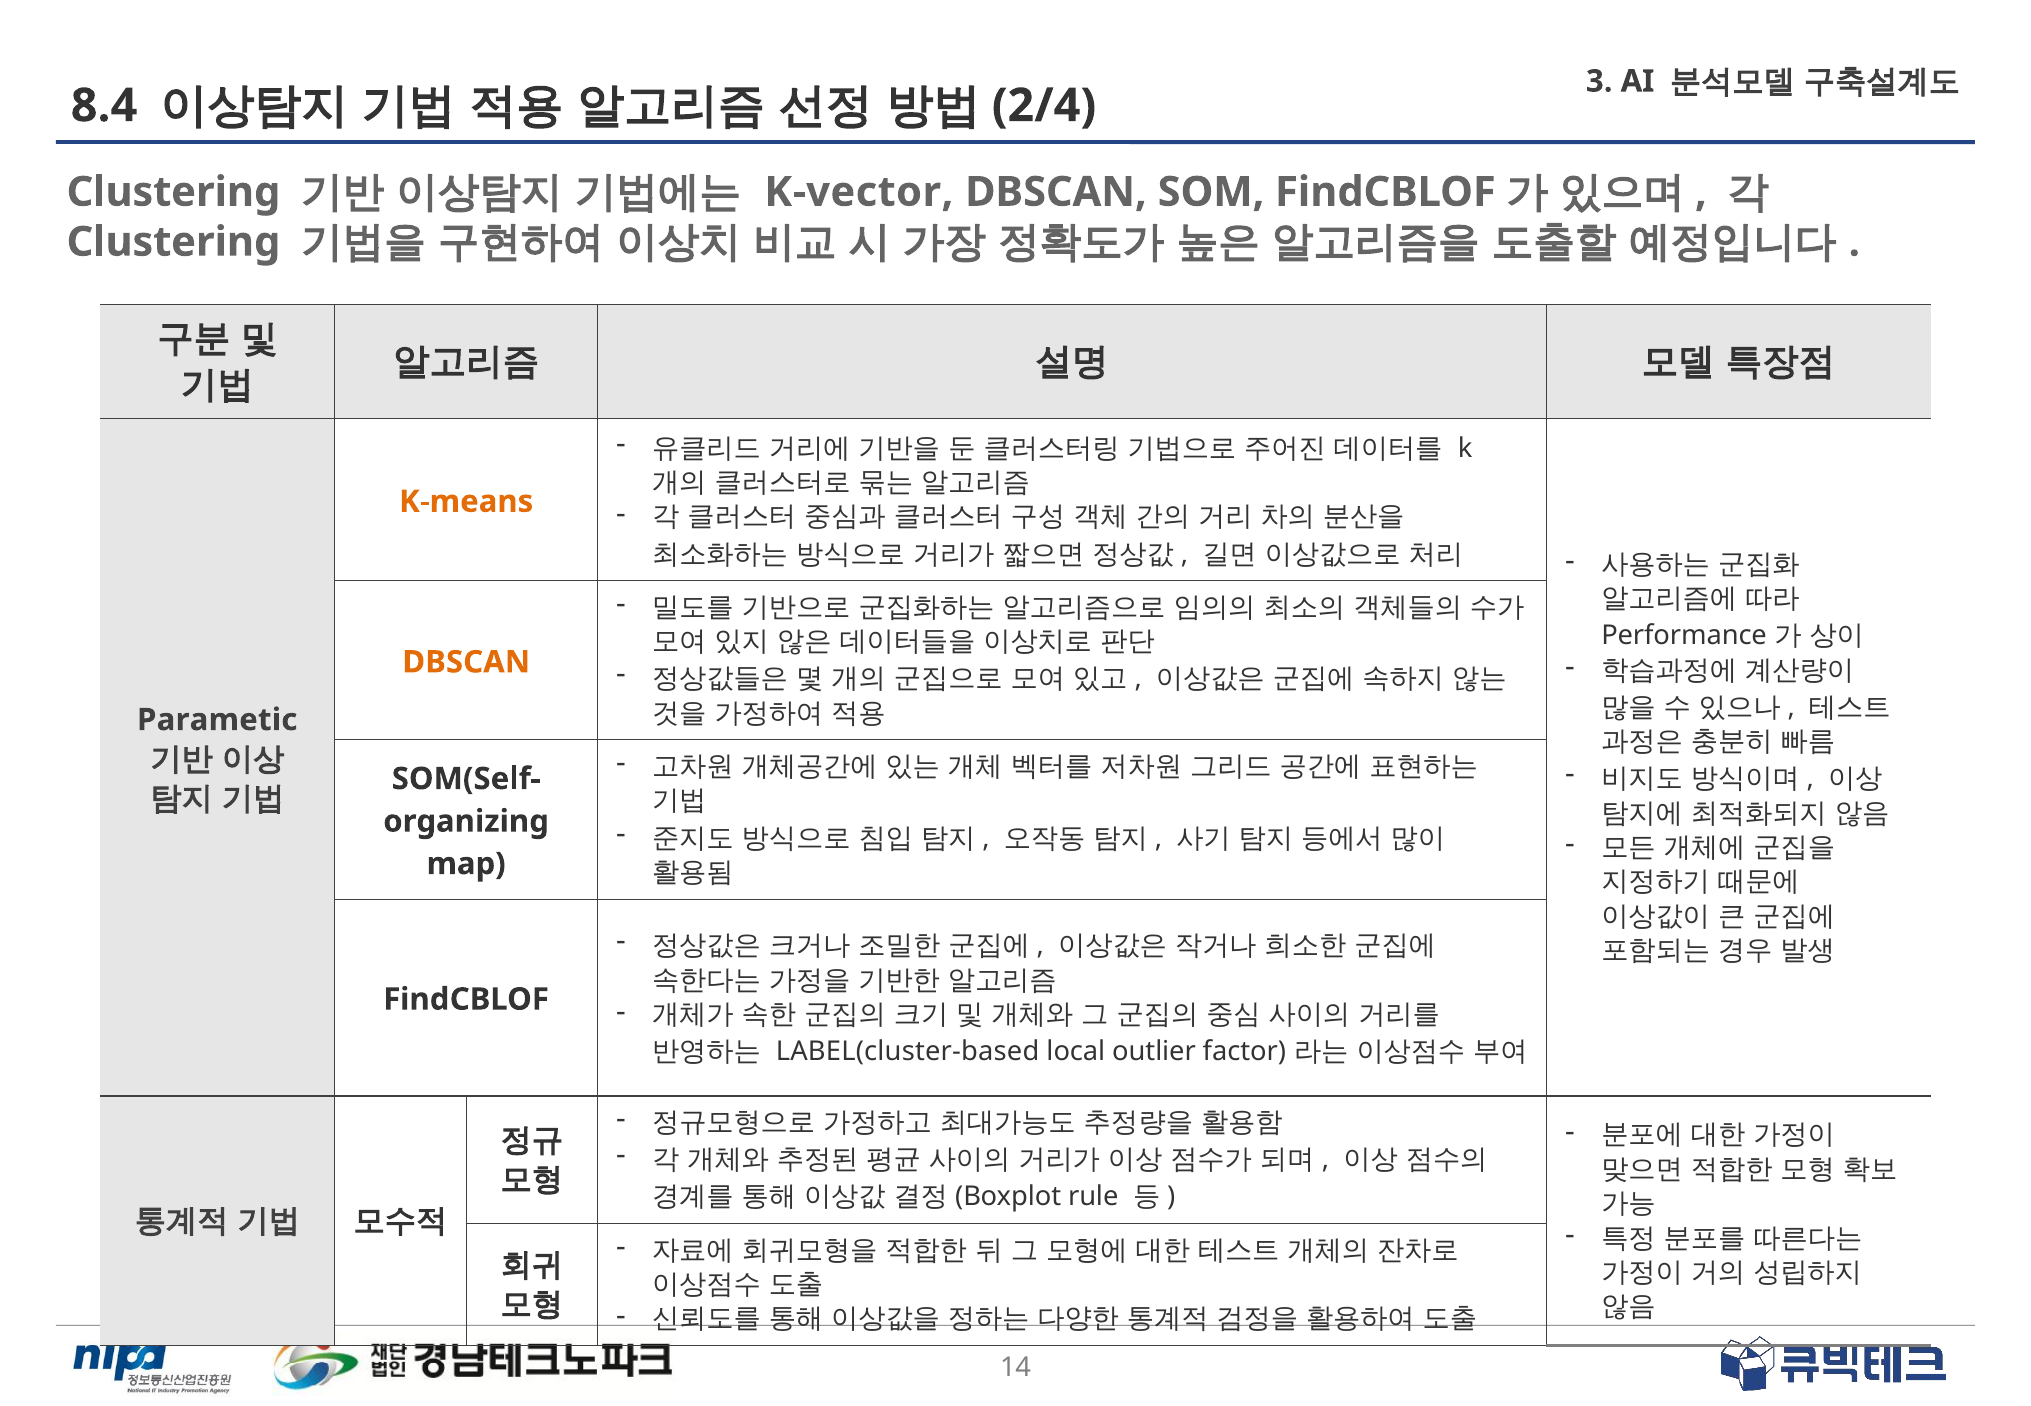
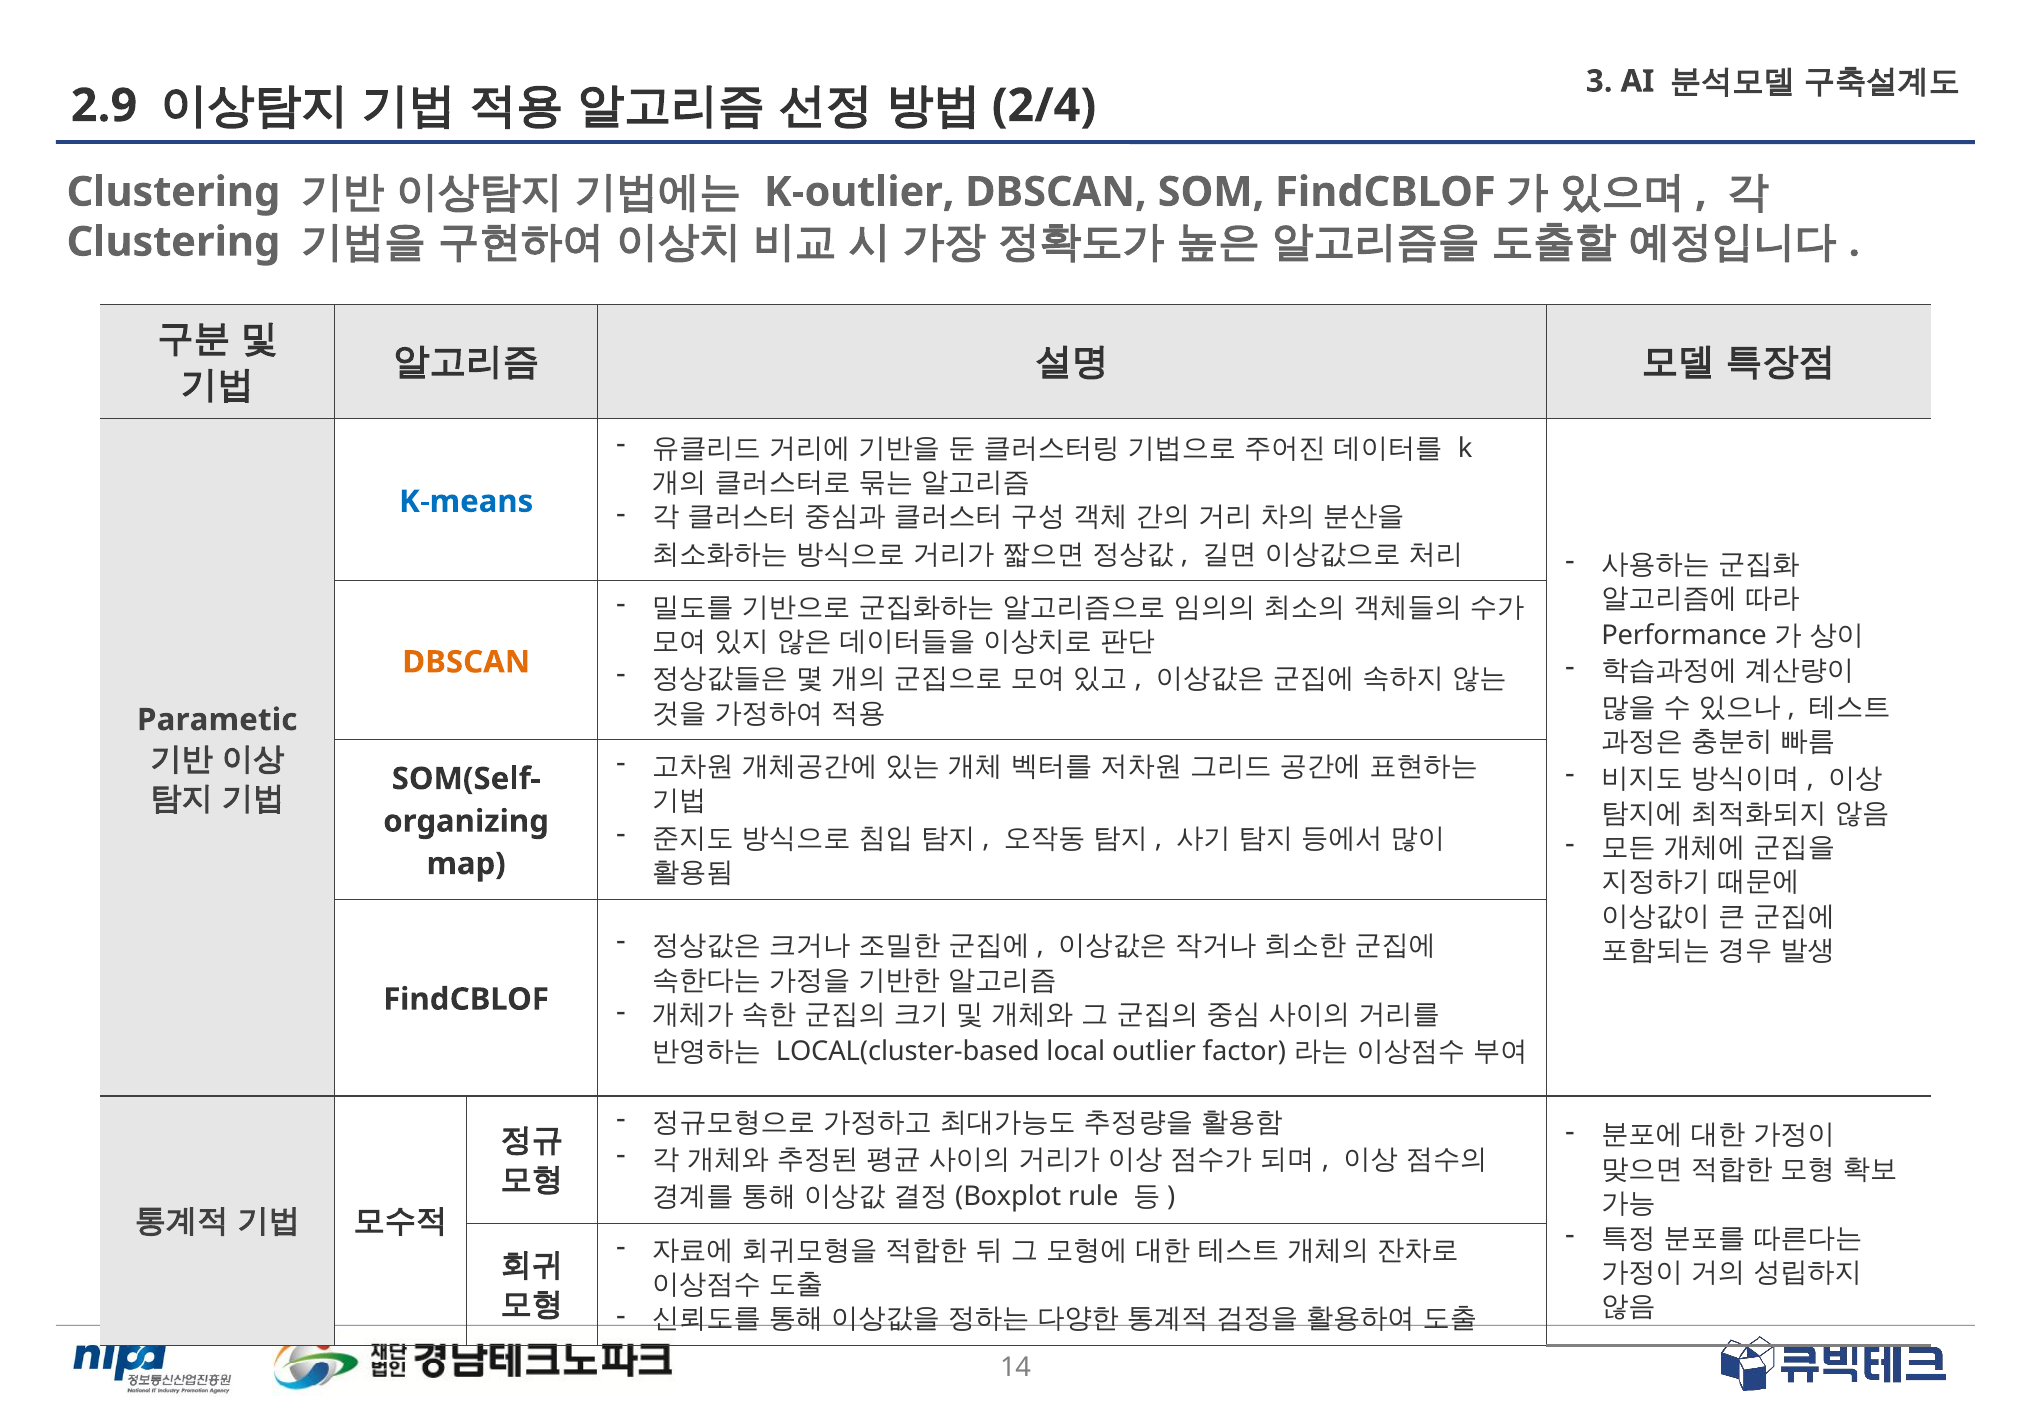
8.4: 8.4 -> 2.9 (104, 106)
K-vector: K-vector -> K-outlier (859, 192)
K-means colour: orange -> blue (466, 502)
LABEL(cluster-based: LABEL(cluster-based -> LOCAL(cluster-based (908, 1052)
